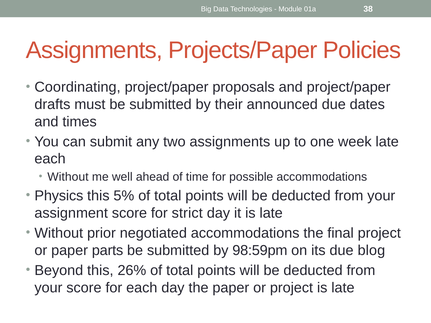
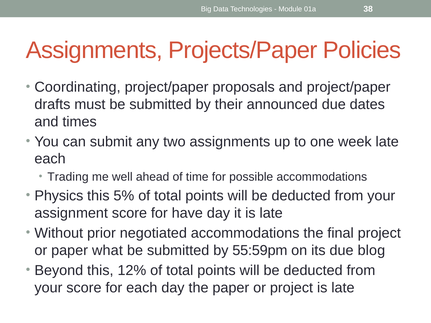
Without: Without -> Trading (68, 177)
strict: strict -> have (187, 213)
parts: parts -> what (107, 251)
98:59pm: 98:59pm -> 55:59pm (260, 251)
26%: 26% -> 12% (132, 271)
